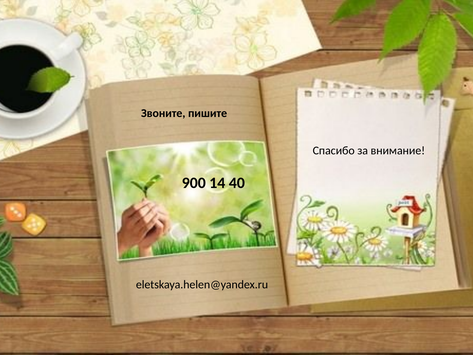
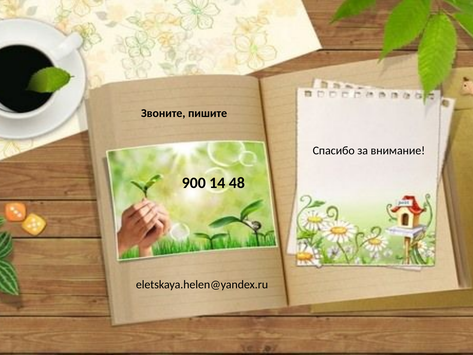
40: 40 -> 48 (237, 183)
